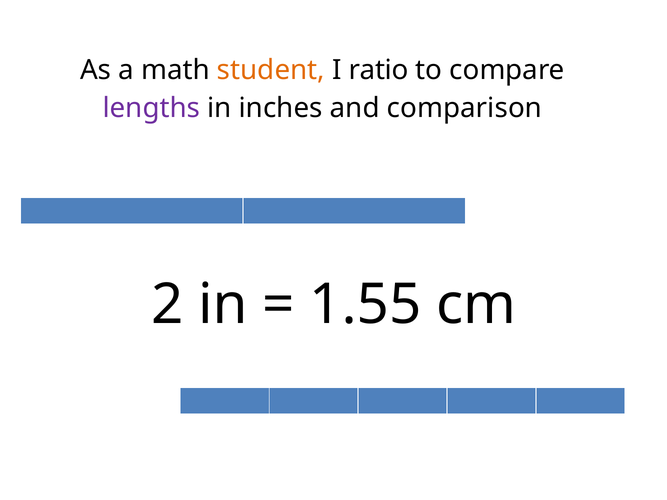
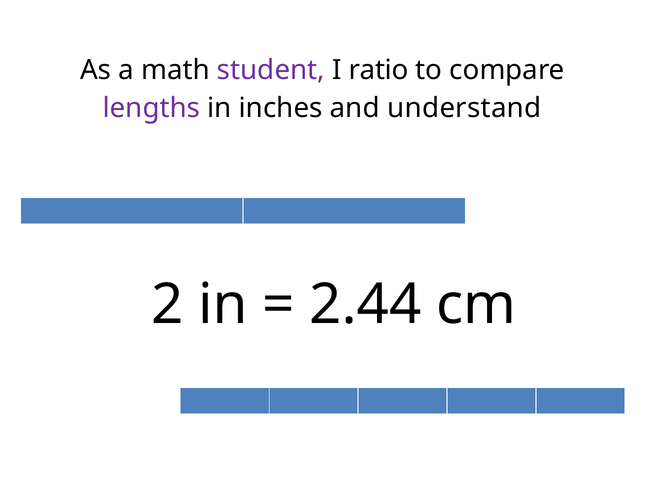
student colour: orange -> purple (271, 70)
comparison: comparison -> understand (464, 108)
1.55: 1.55 -> 2.44 (365, 305)
